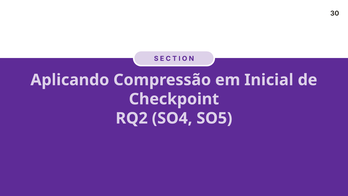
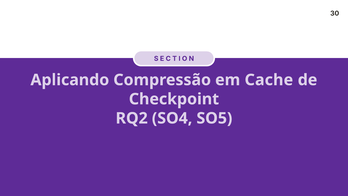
Inicial: Inicial -> Cache (269, 80)
